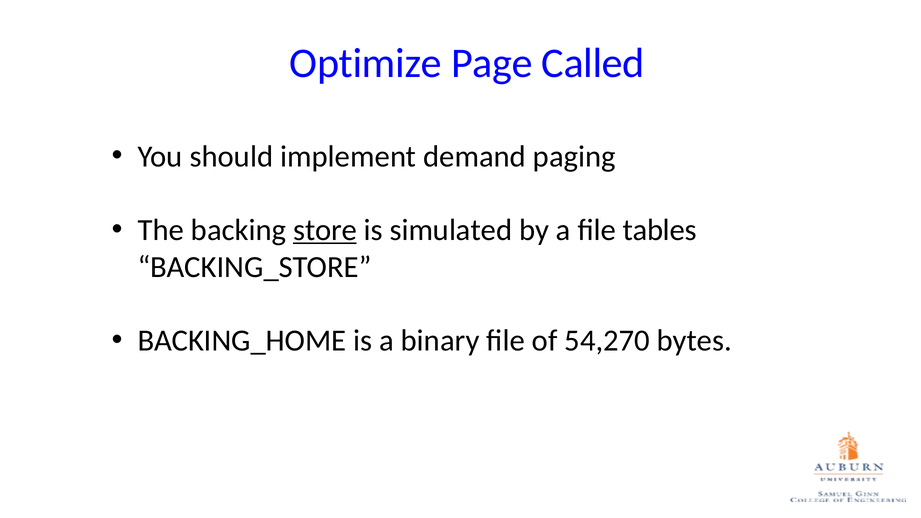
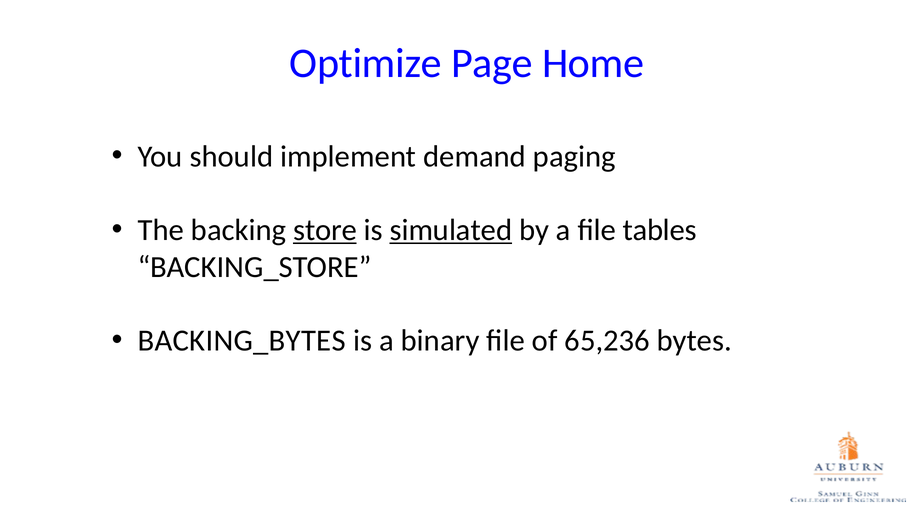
Called: Called -> Home (593, 63)
simulated underline: none -> present (451, 230)
BACKING_HOME: BACKING_HOME -> BACKING_BYTES (242, 341)
54,270: 54,270 -> 65,236 (607, 341)
